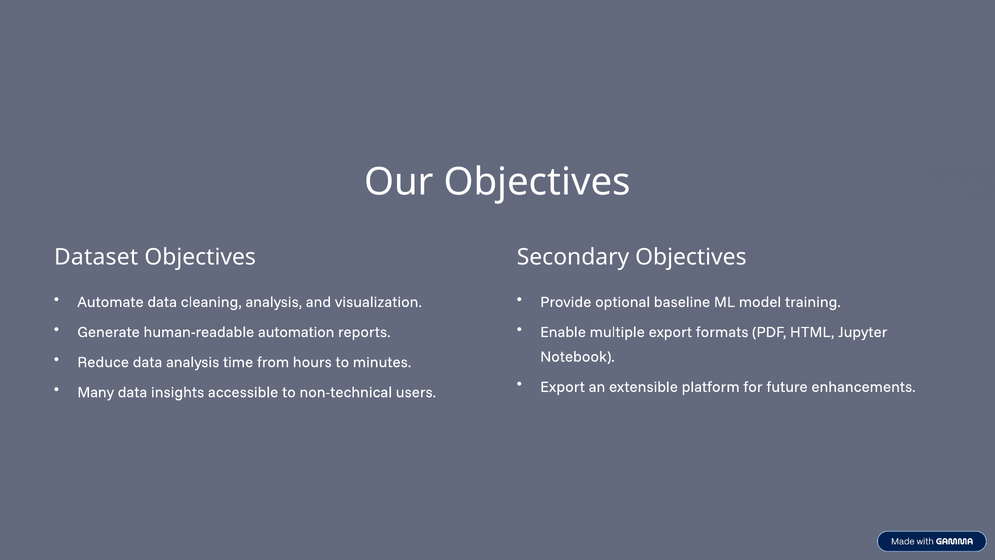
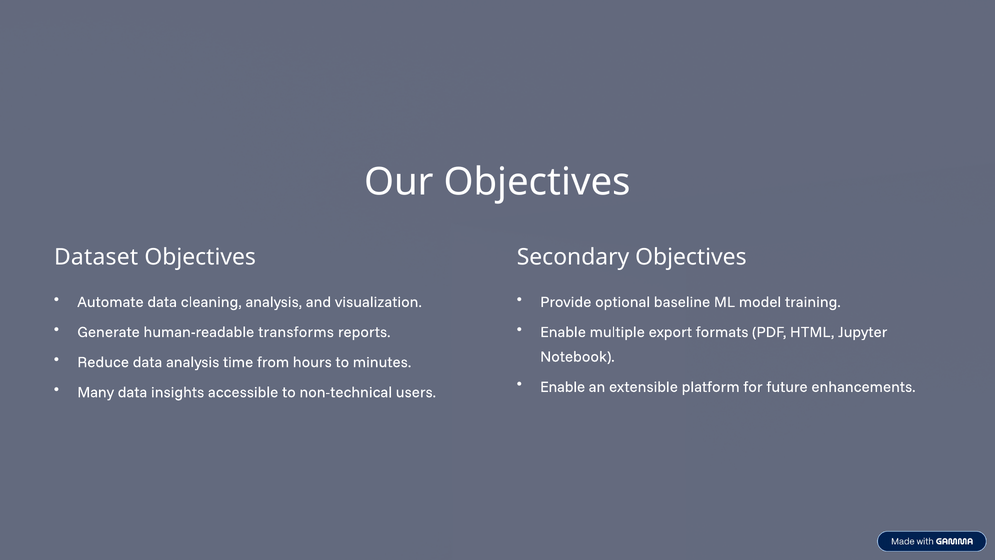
automation: automation -> transforms (296, 332)
Export: Export -> Enable (563, 387)
